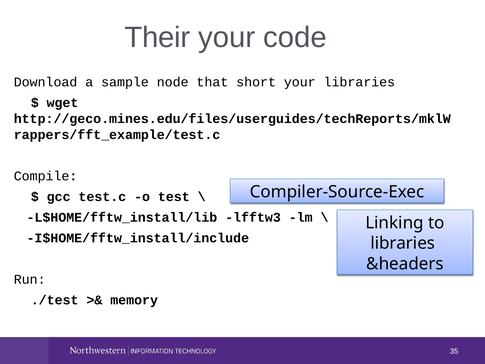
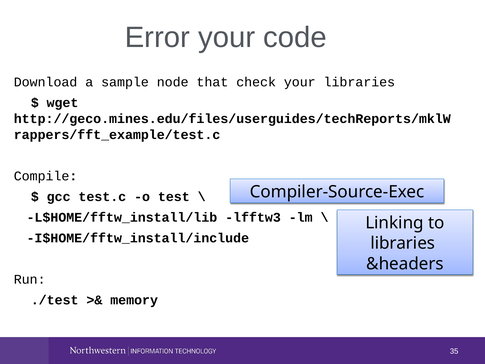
Their: Their -> Error (157, 38)
short: short -> check (256, 82)
